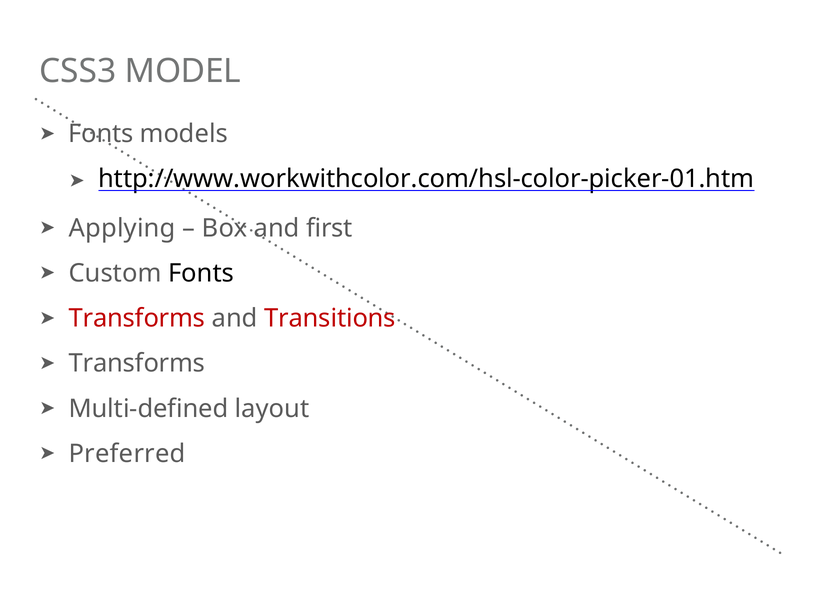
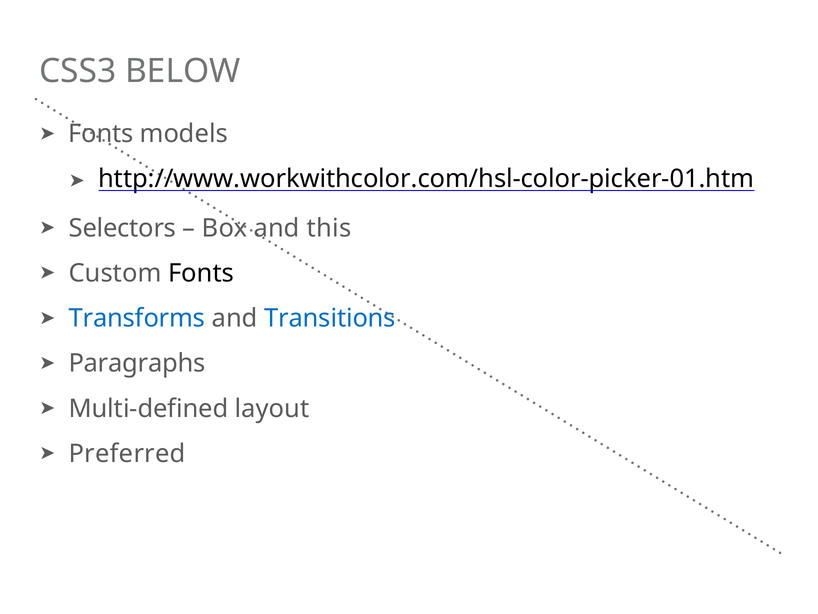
MODEL: MODEL -> BELOW (183, 71)
Applying: Applying -> Selectors (122, 228)
first: first -> this (329, 228)
Transforms colour: red -> blue (137, 318)
Transitions colour: red -> blue (330, 318)
Transforms: Transforms -> Paragraphs (137, 363)
